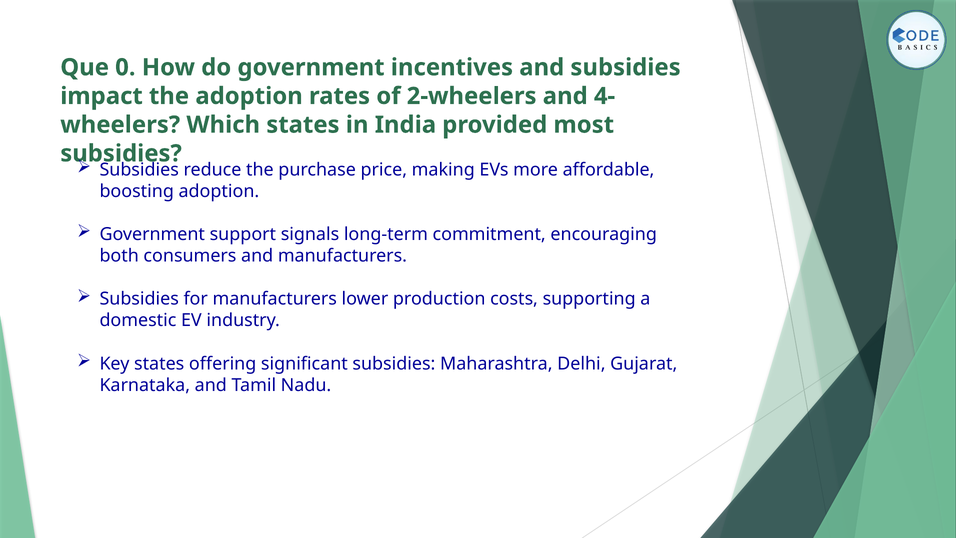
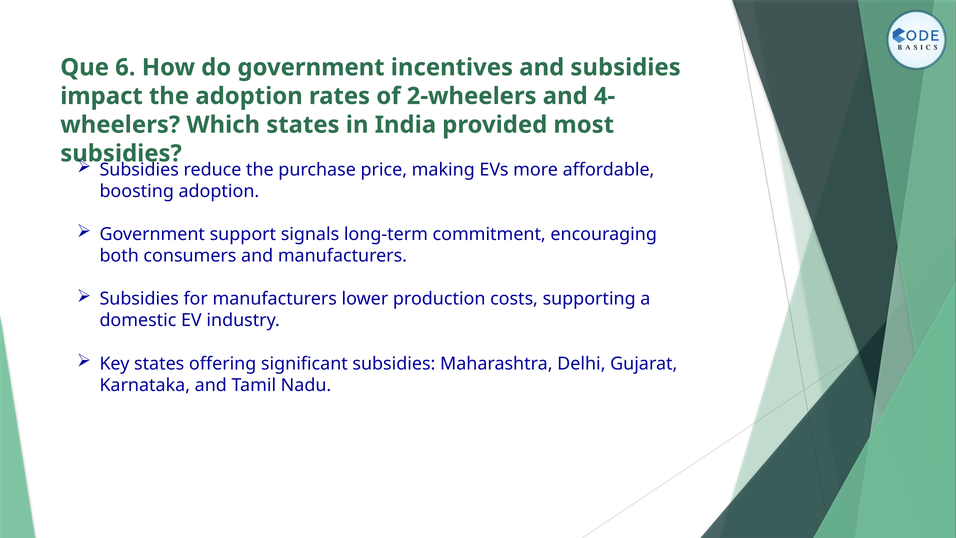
0: 0 -> 6 (125, 67)
